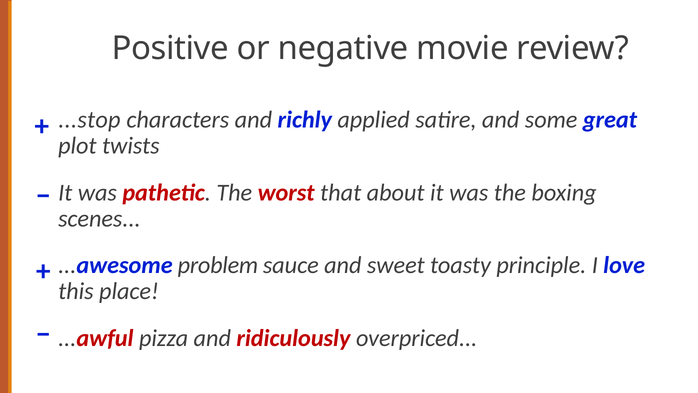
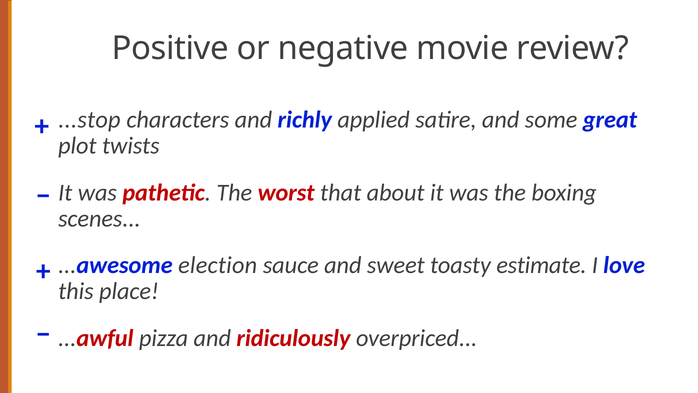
problem: problem -> election (218, 265)
principle: principle -> estimate (541, 265)
